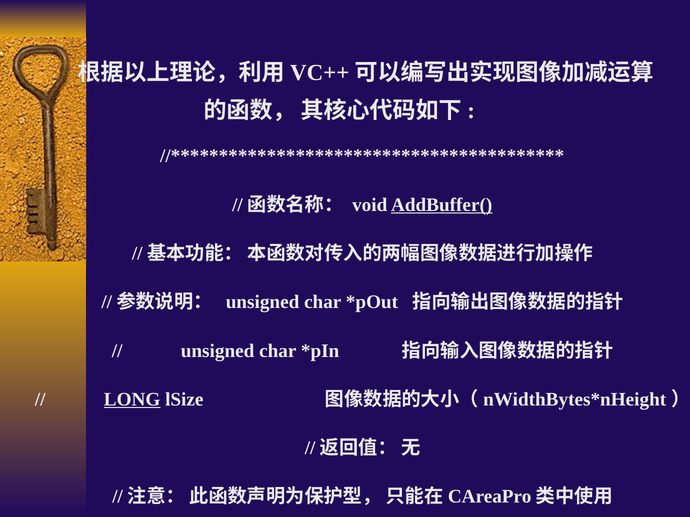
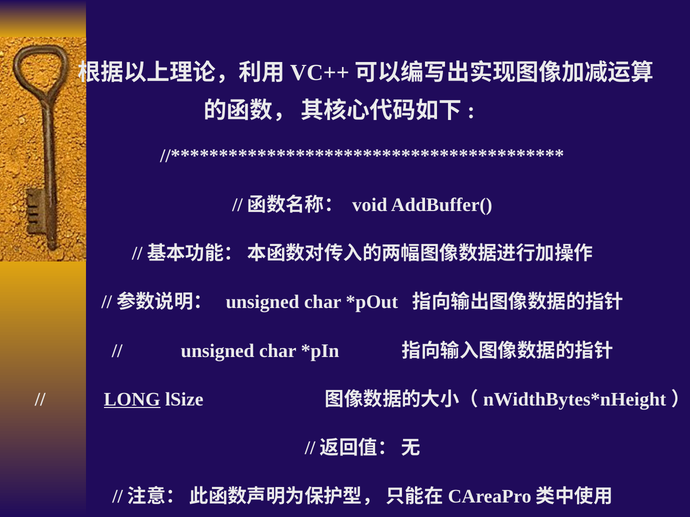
AddBuffer( underline: present -> none (442, 205)
